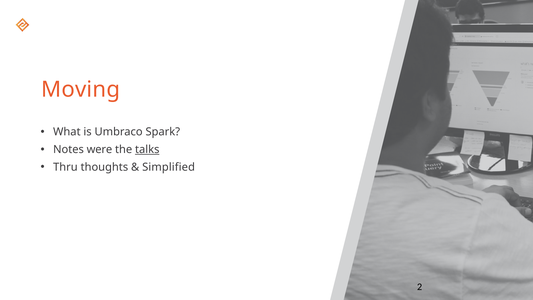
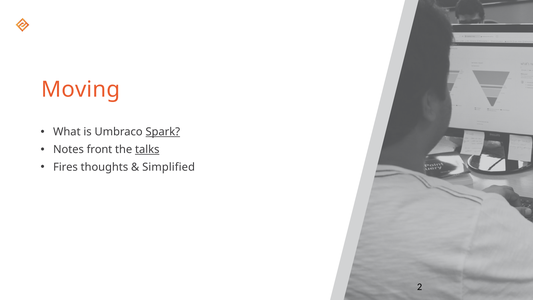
Spark underline: none -> present (163, 132)
were: were -> front (99, 149)
Thru: Thru -> Fires (65, 167)
